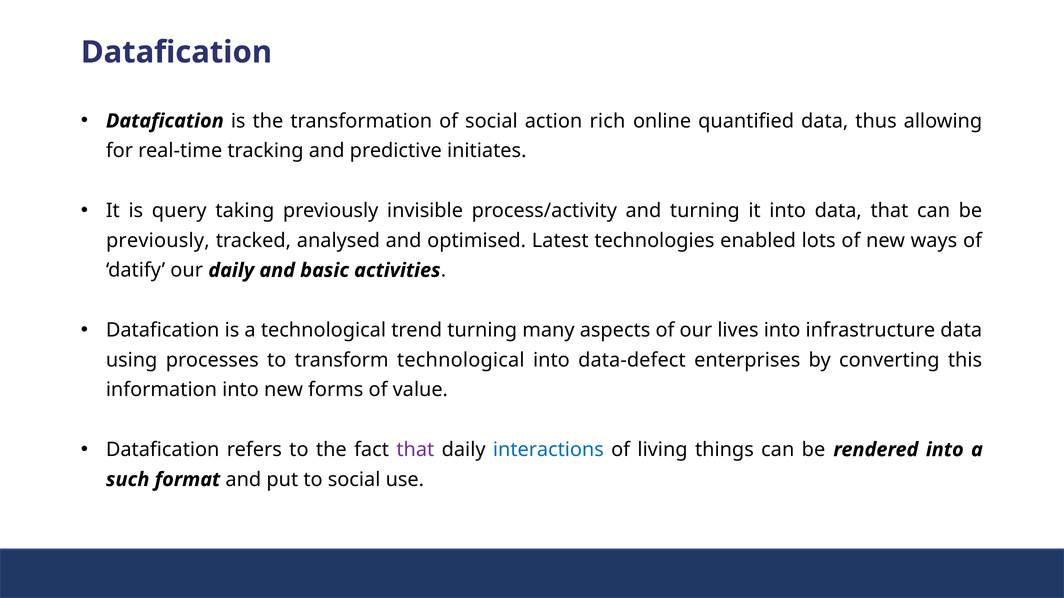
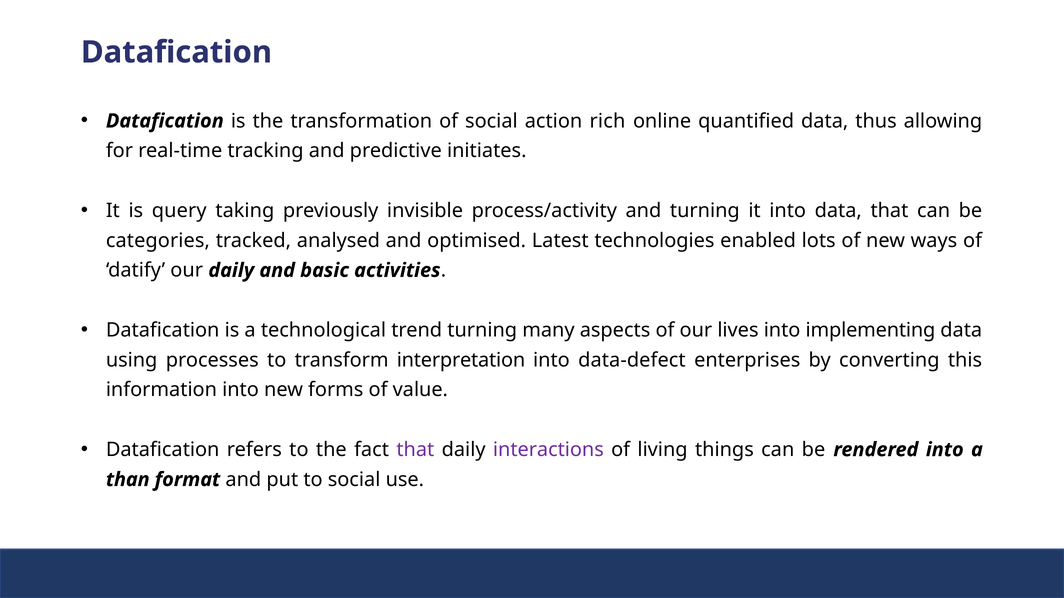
previously: previously -> categories (158, 241)
infrastructure: infrastructure -> implementing (870, 330)
transform technological: technological -> interpretation (461, 360)
interactions colour: blue -> purple (548, 450)
such: such -> than (128, 480)
